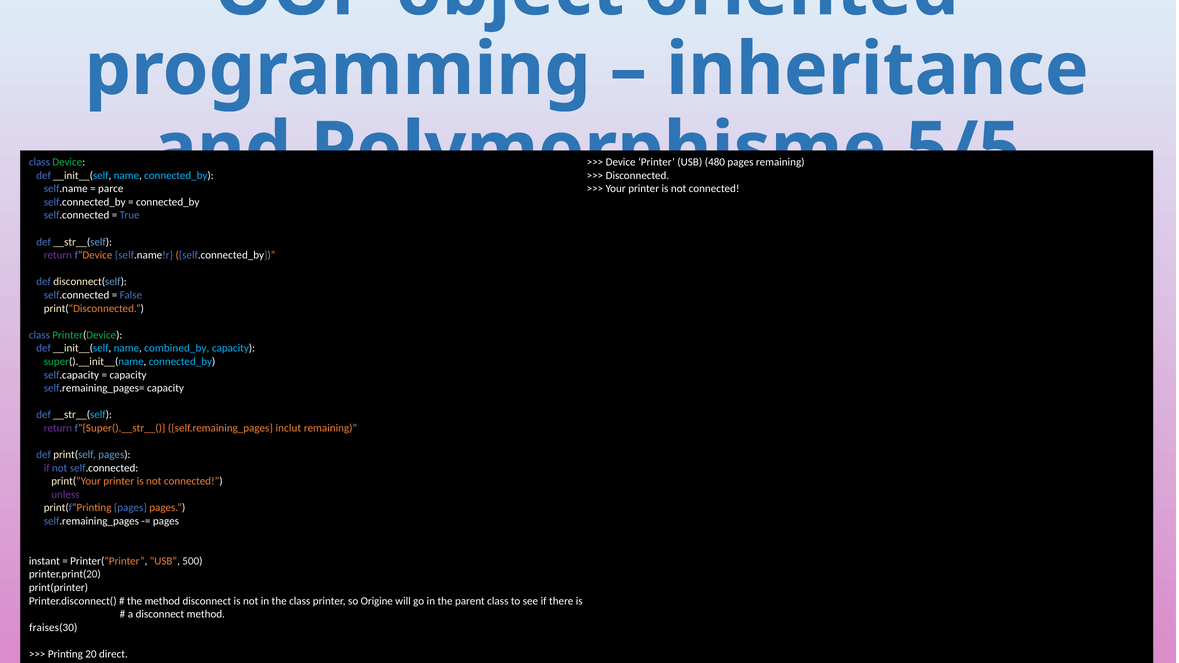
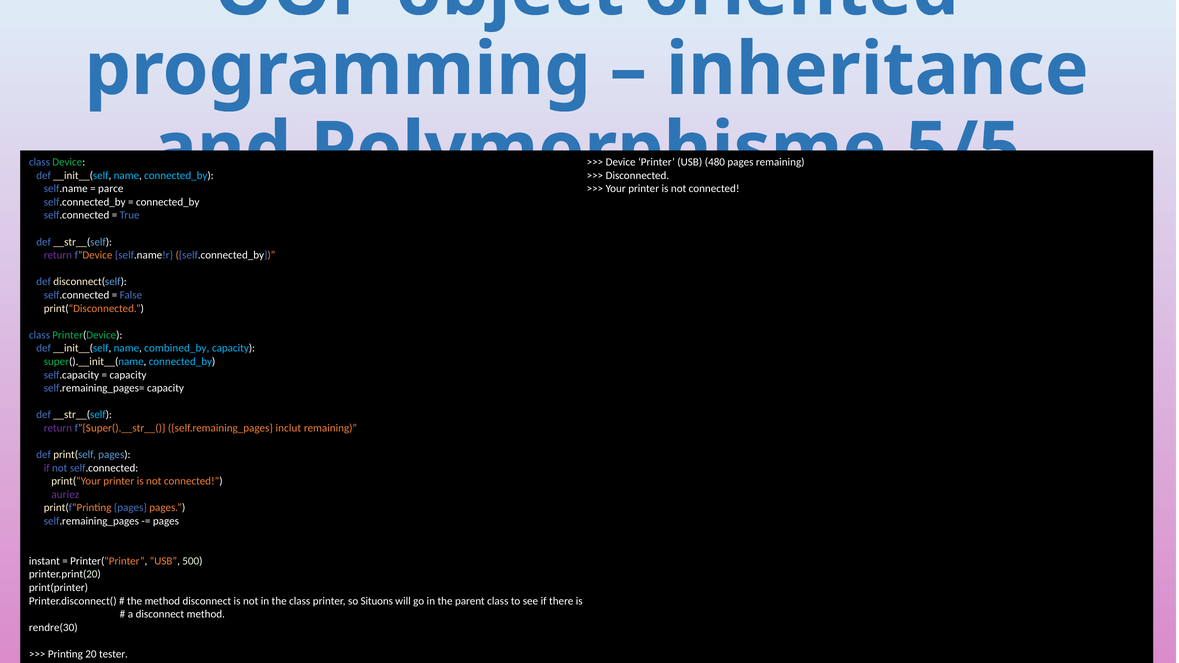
unless: unless -> auriez (65, 495)
Origine: Origine -> Situons (377, 601)
fraises(30: fraises(30 -> rendre(30 (53, 628)
direct: direct -> tester (113, 654)
